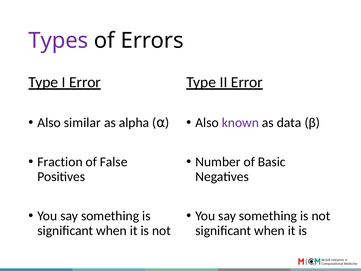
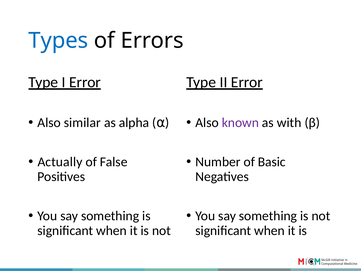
Types colour: purple -> blue (58, 40)
data: data -> with (289, 123)
Fraction: Fraction -> Actually (60, 162)
